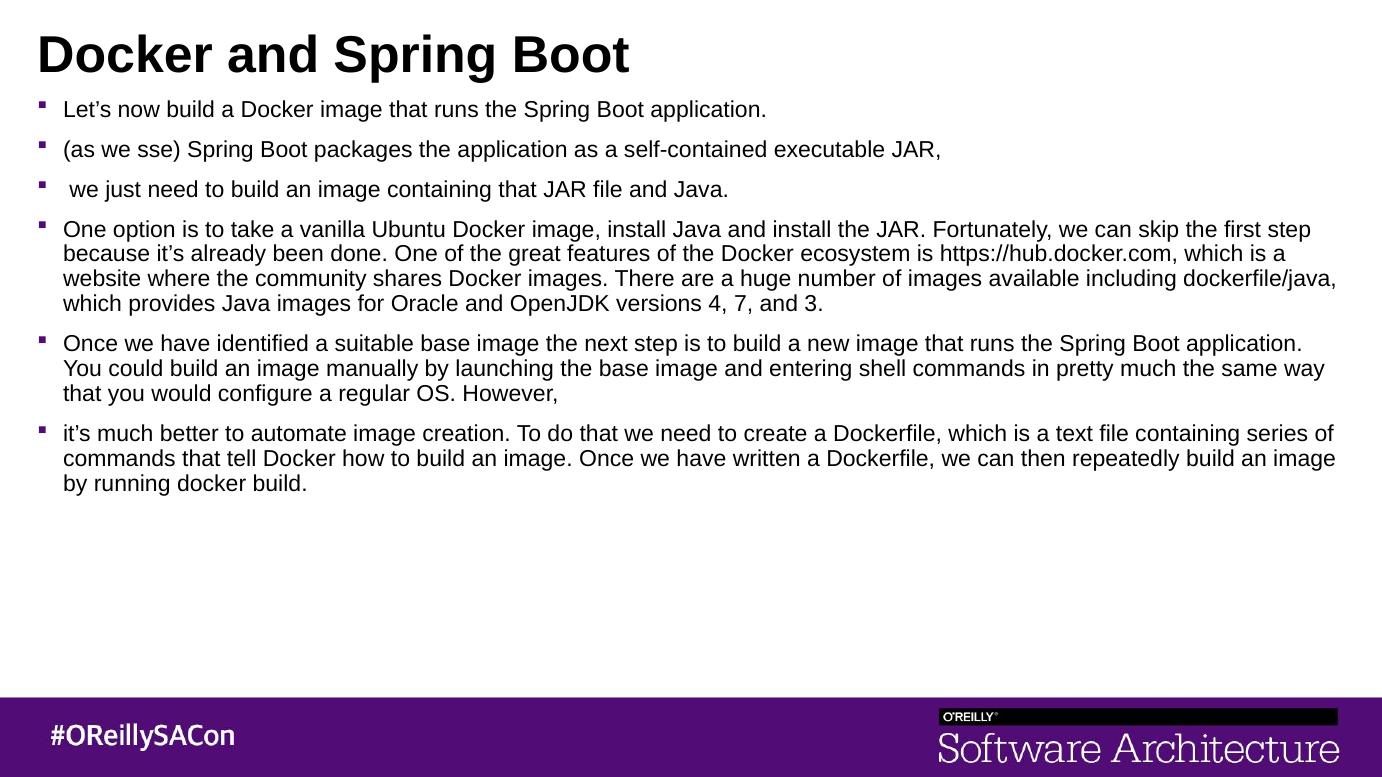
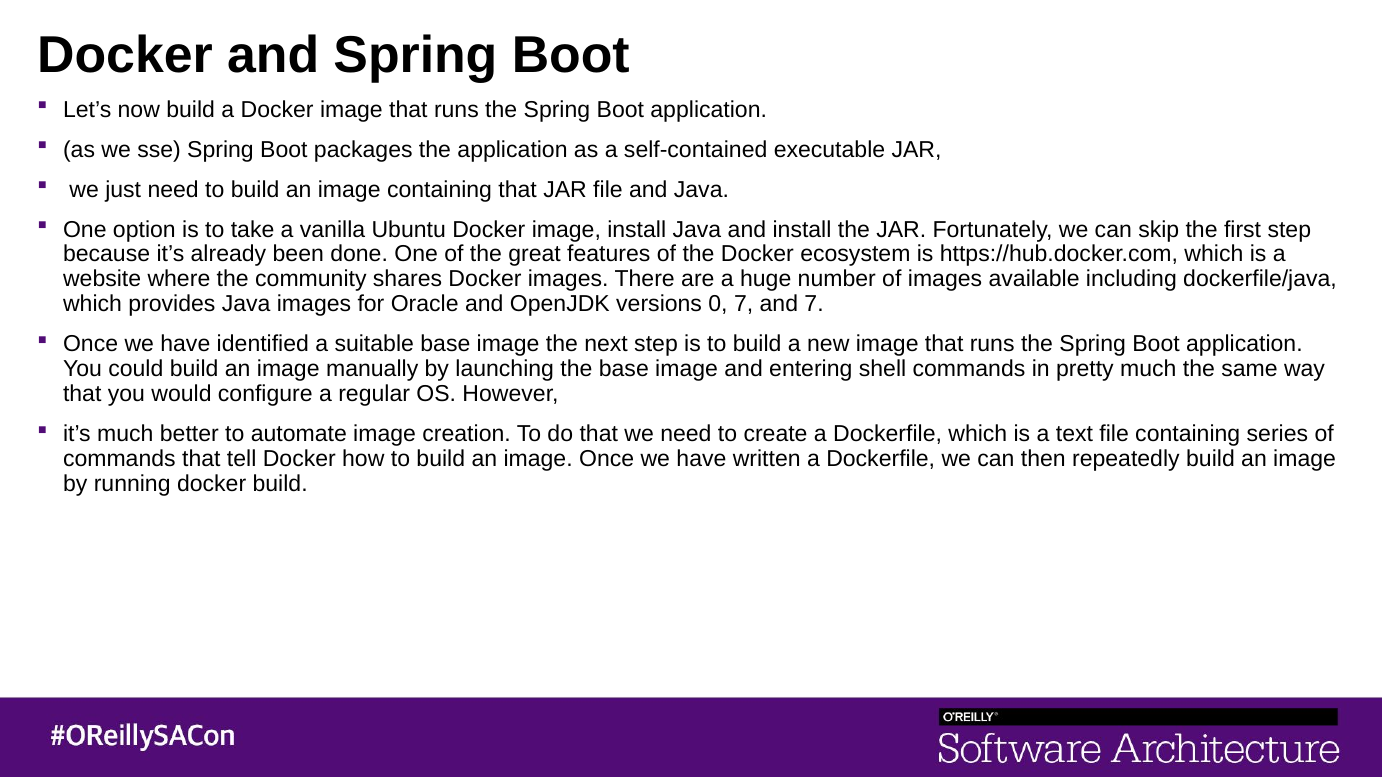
4: 4 -> 0 (718, 304)
and 3: 3 -> 7 (814, 304)
